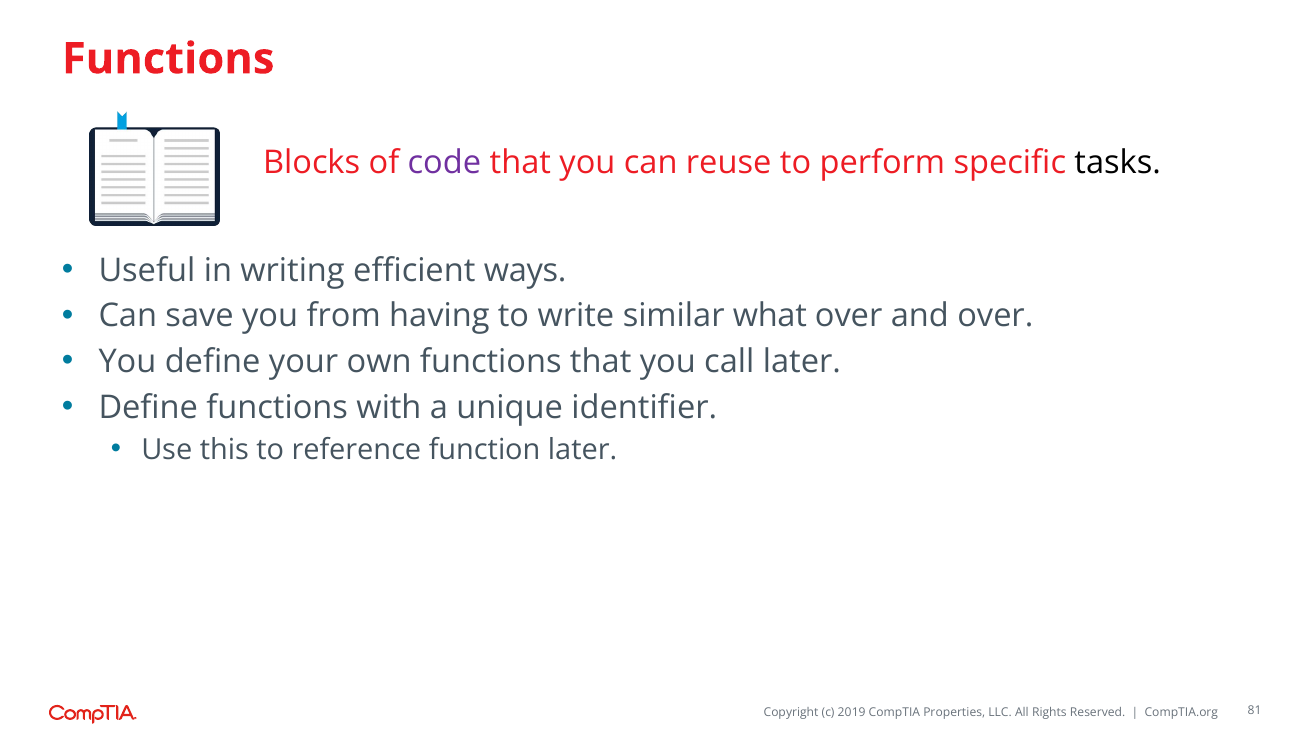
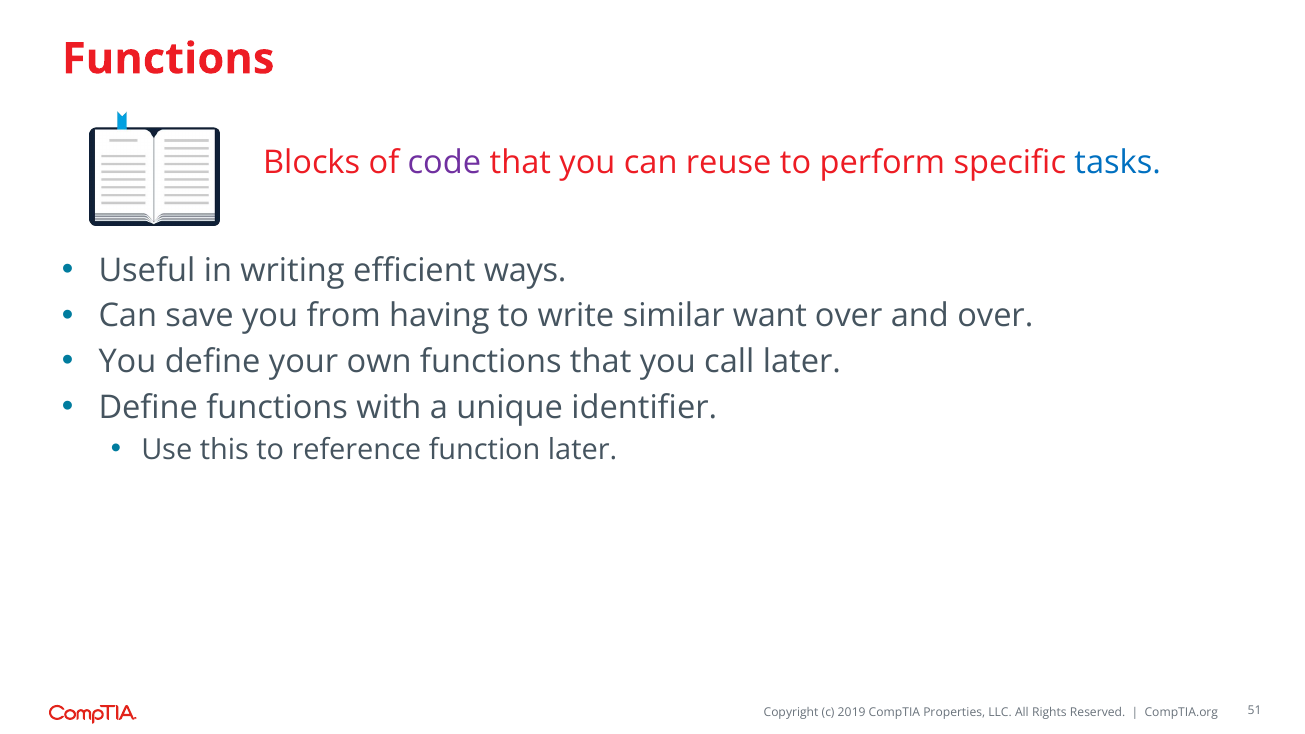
tasks colour: black -> blue (1118, 163)
what: what -> want (770, 316)
81: 81 -> 51 (1255, 711)
